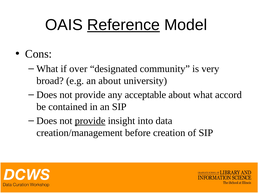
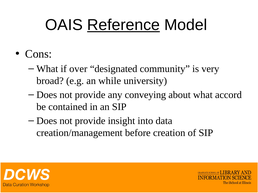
an about: about -> while (110, 81)
acceptable: acceptable -> conveying (145, 95)
provide underline: present -> none (90, 121)
